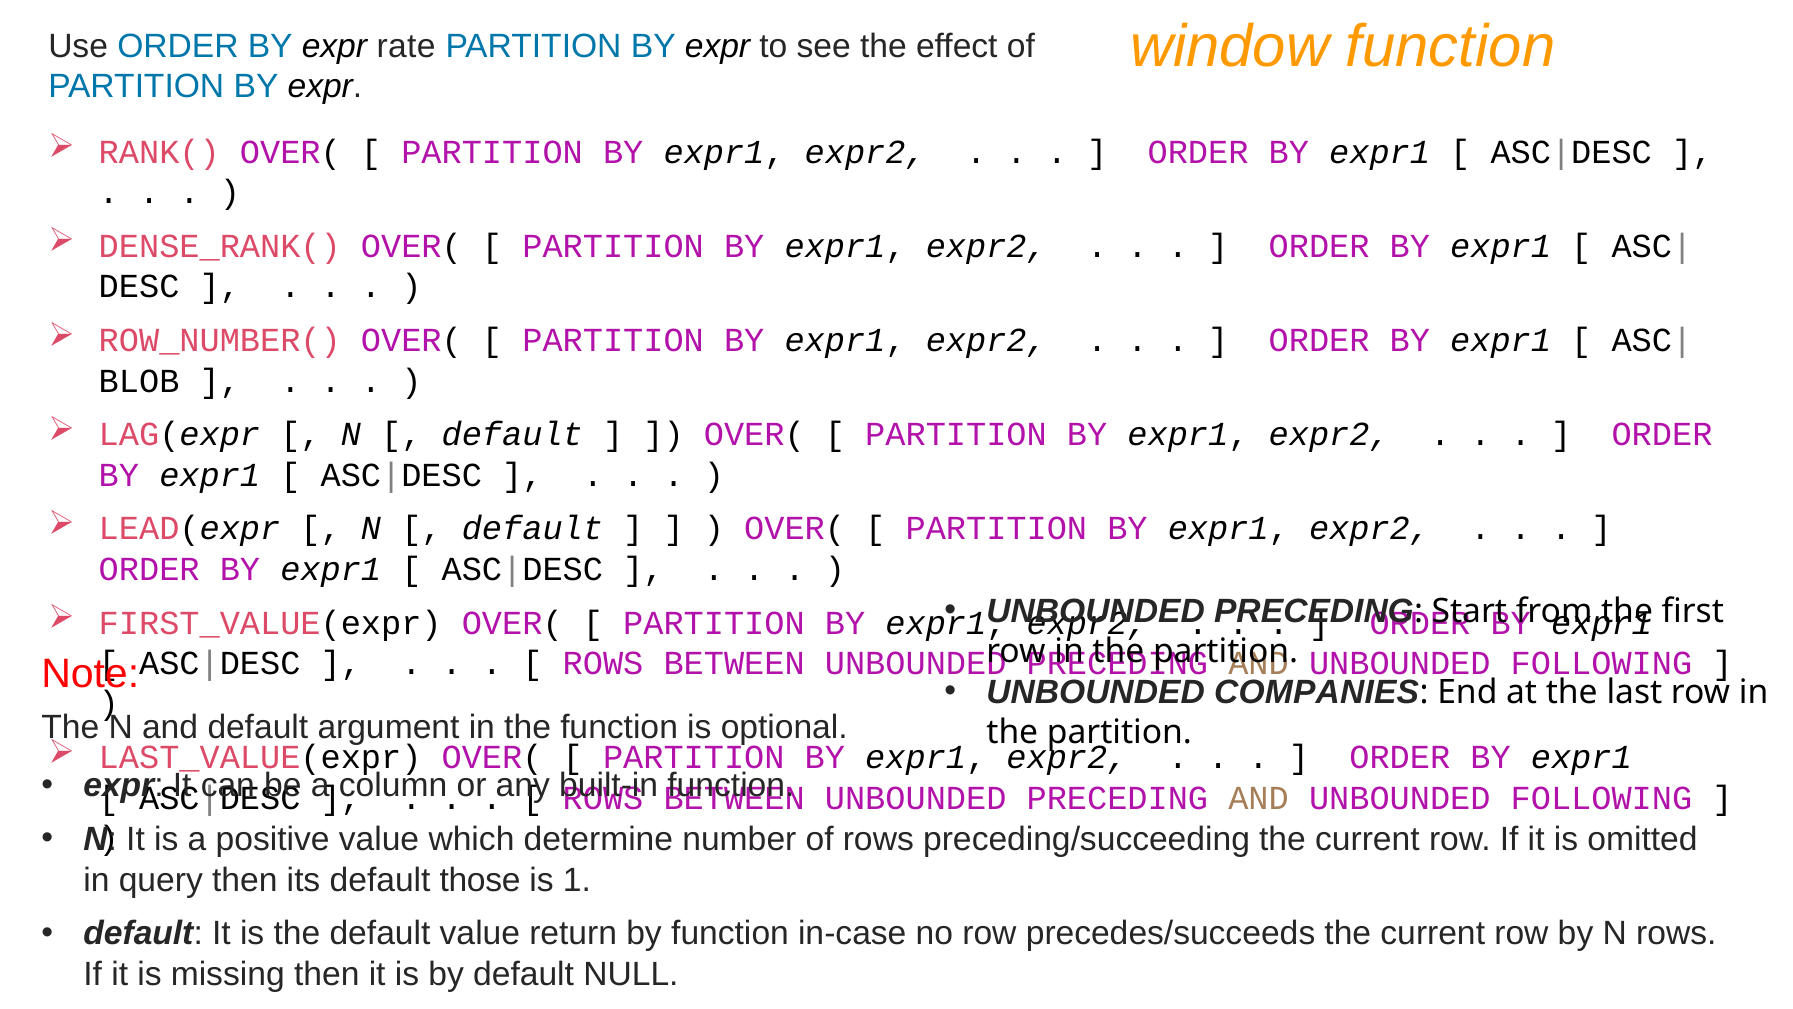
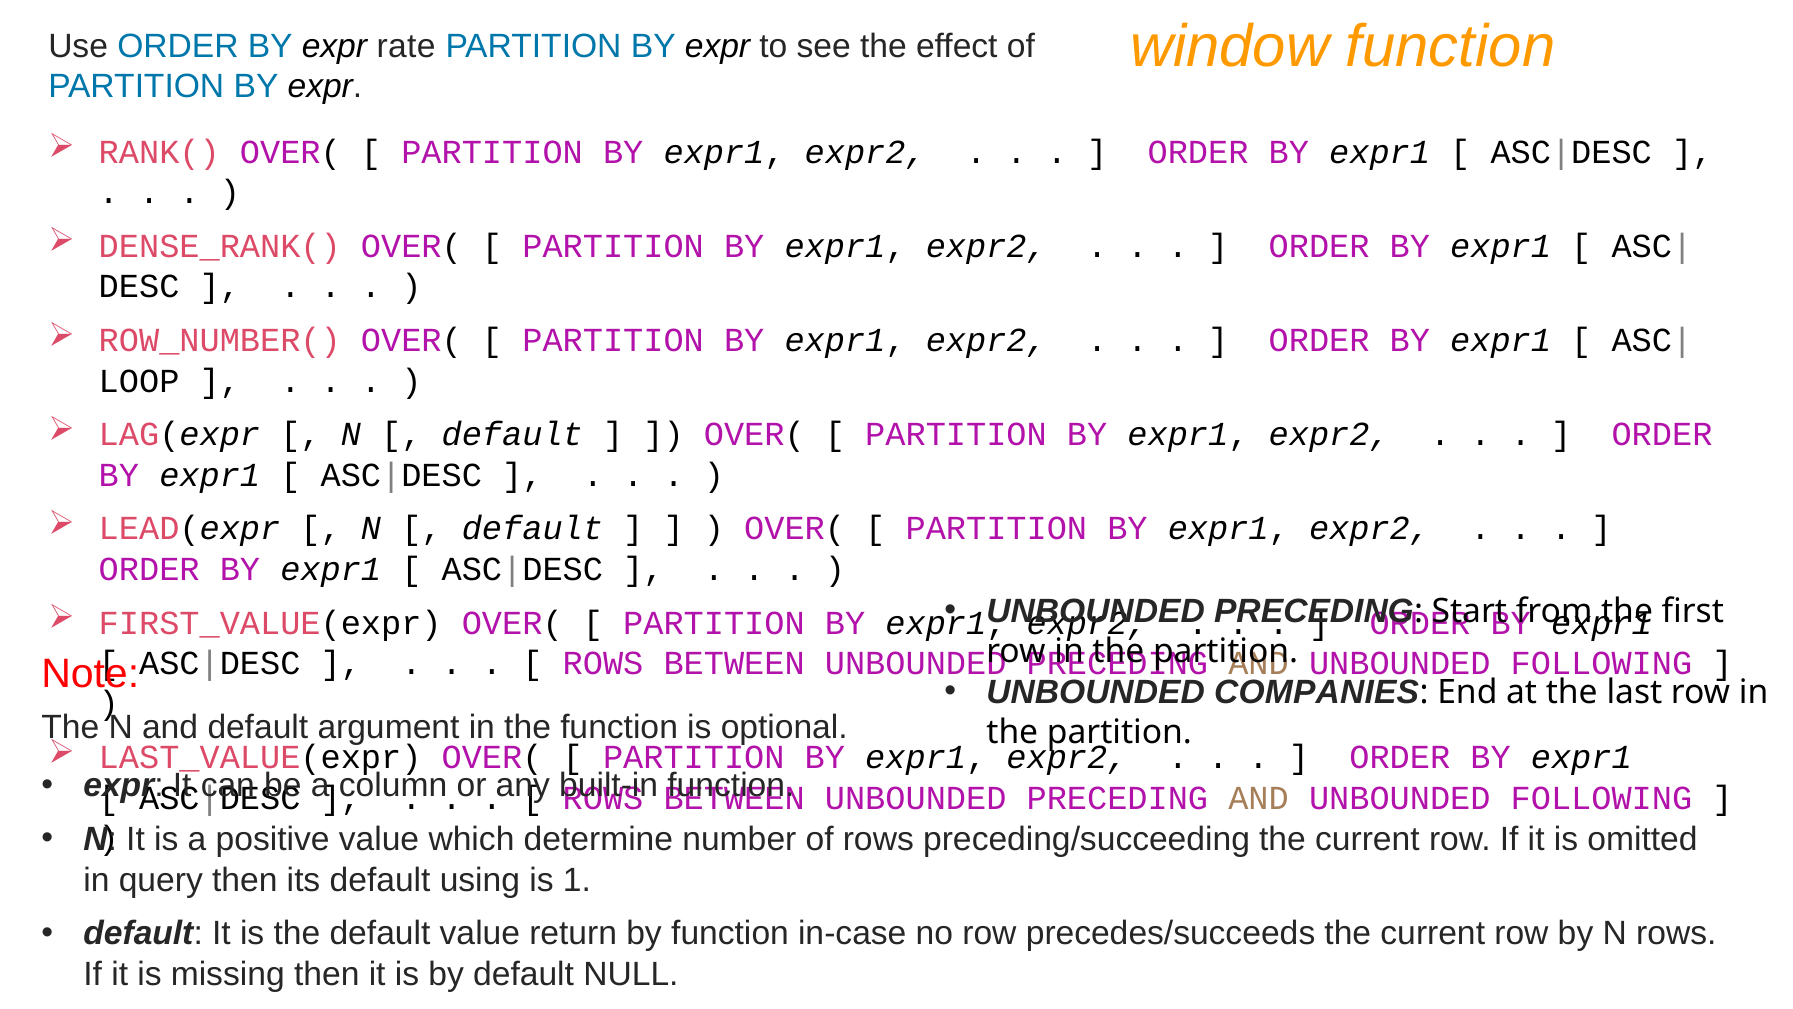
BLOB: BLOB -> LOOP (139, 381)
those: those -> using (480, 880)
